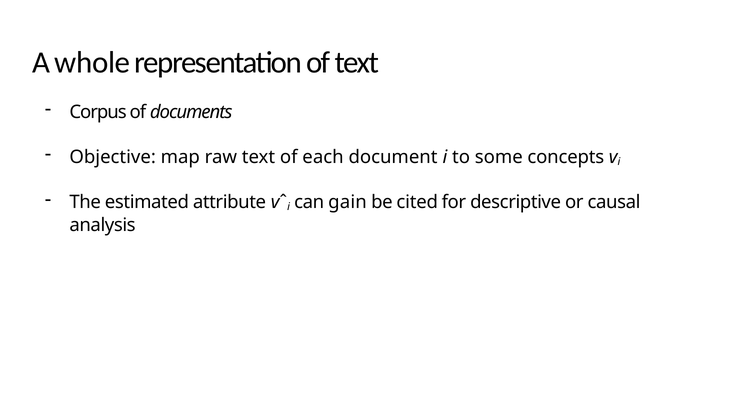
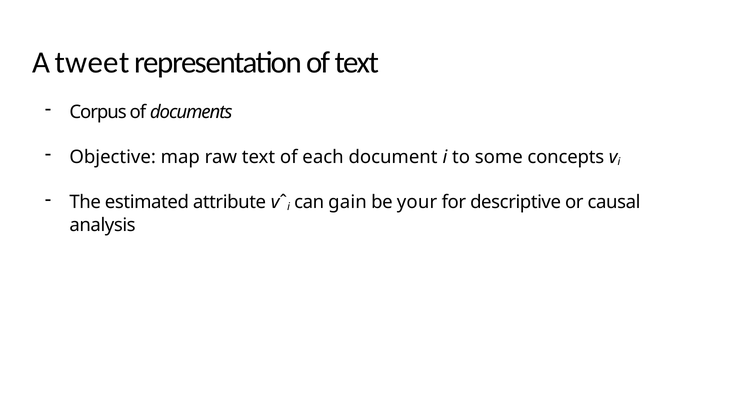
whole: whole -> tweet (92, 63)
cited: cited -> your (417, 202)
